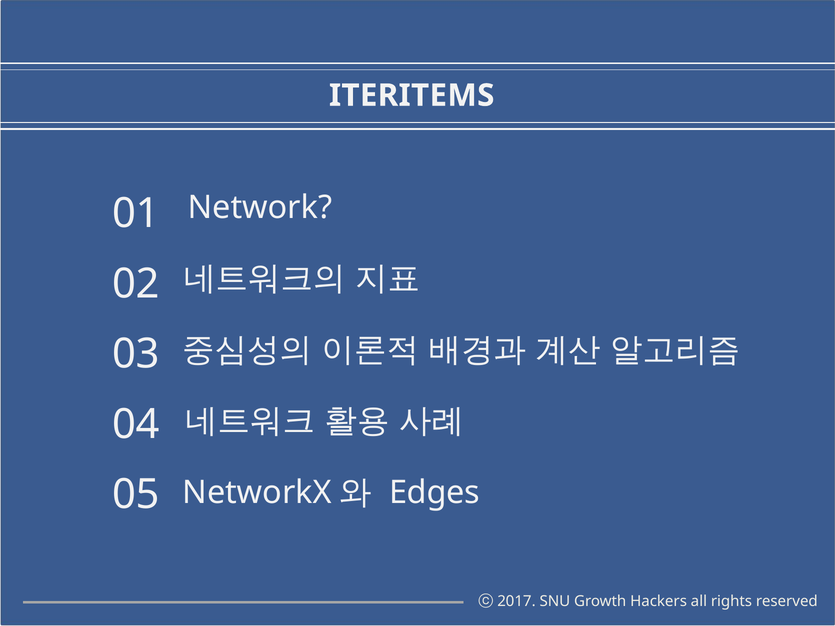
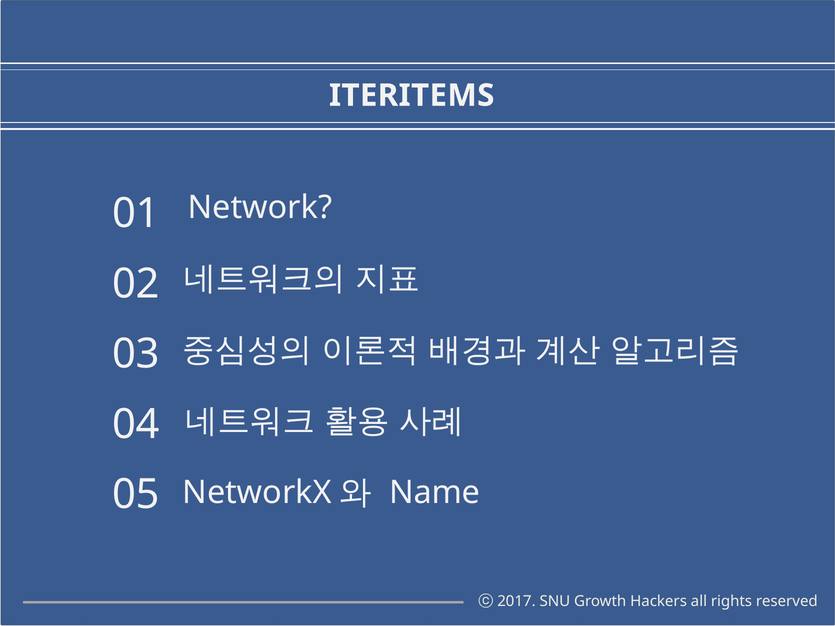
Edges: Edges -> Name (435, 493)
